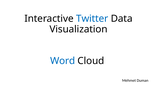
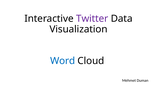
Twitter colour: blue -> purple (92, 19)
